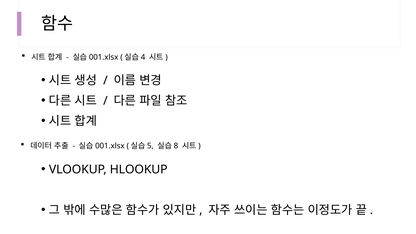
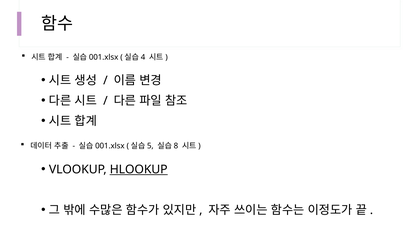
HLOOKUP underline: none -> present (139, 169)
